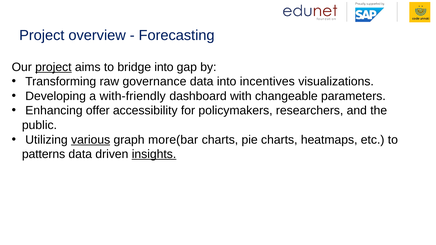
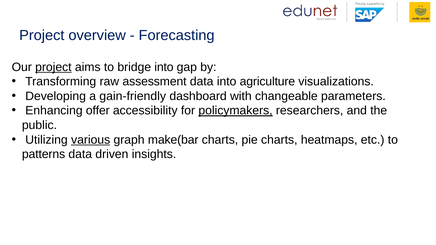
governance: governance -> assessment (155, 82)
incentives: incentives -> agriculture (267, 82)
with-friendly: with-friendly -> gain-friendly (133, 96)
policymakers underline: none -> present (236, 111)
more(bar: more(bar -> make(bar (173, 140)
insights underline: present -> none (154, 154)
